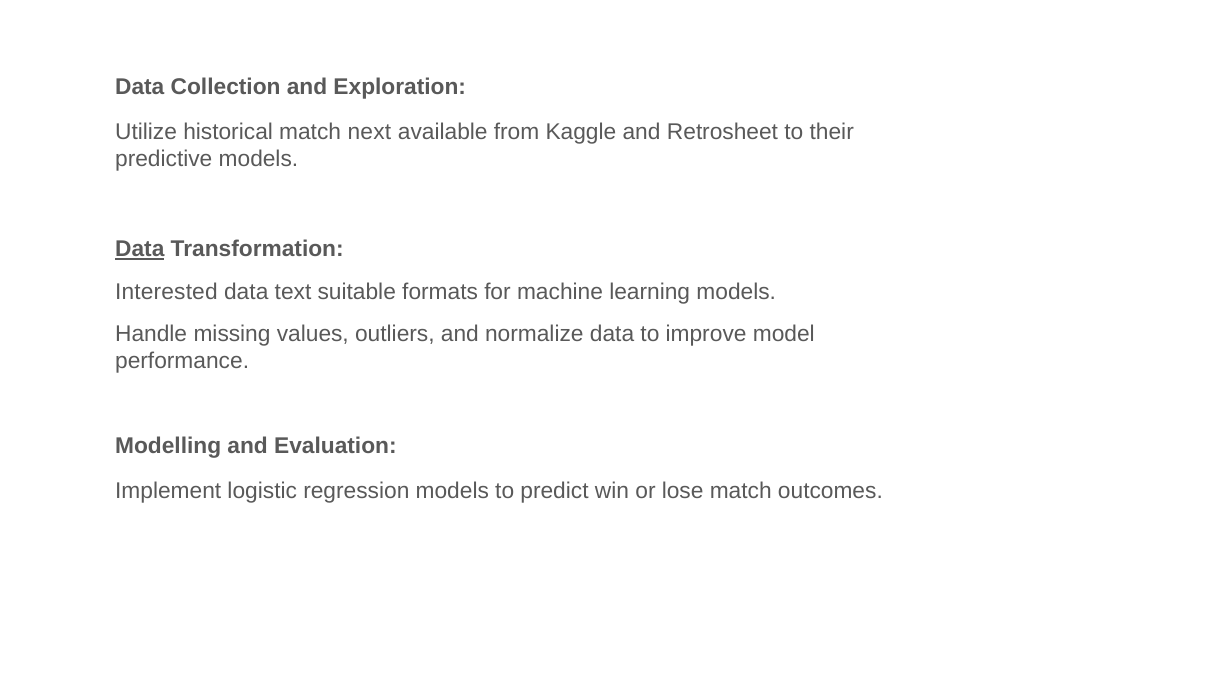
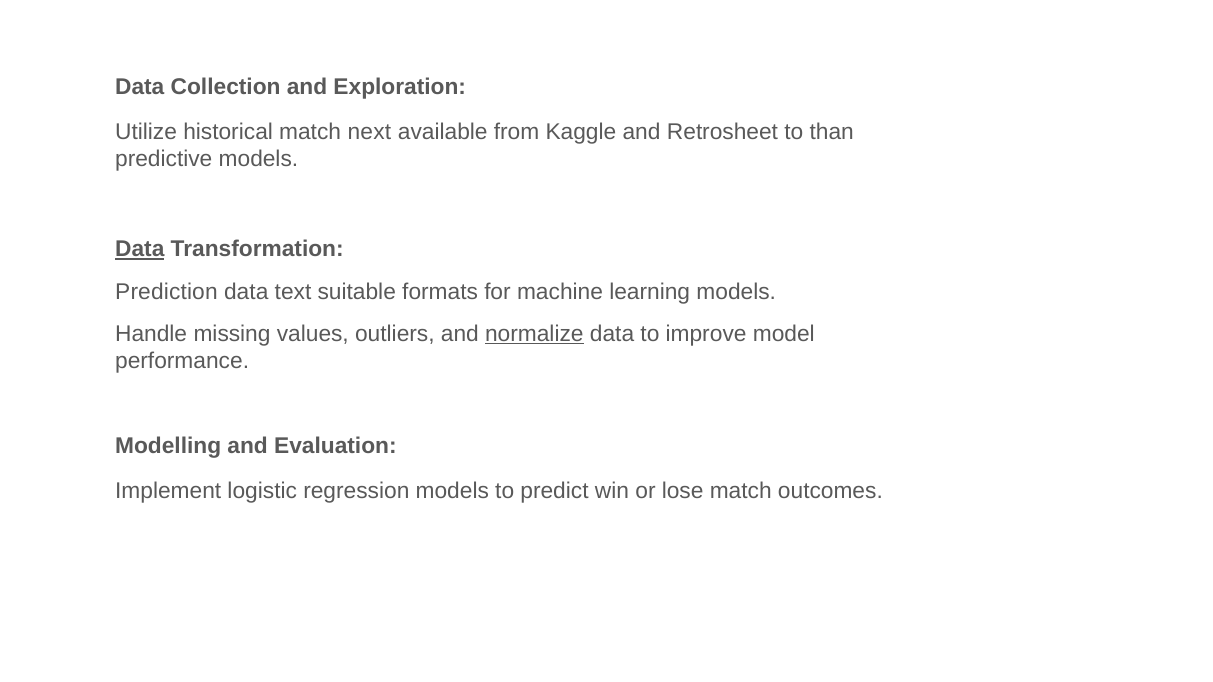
their: their -> than (832, 132)
Interested: Interested -> Prediction (166, 292)
normalize underline: none -> present (534, 334)
